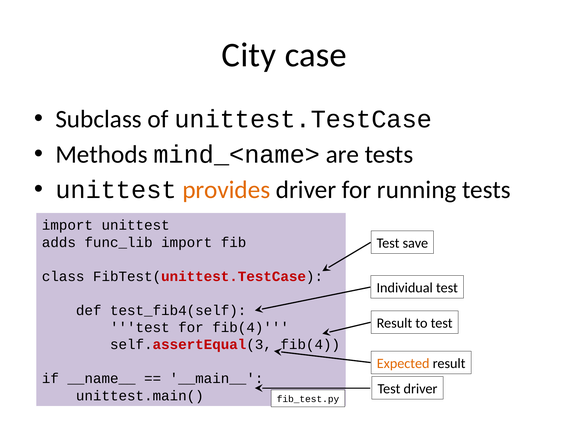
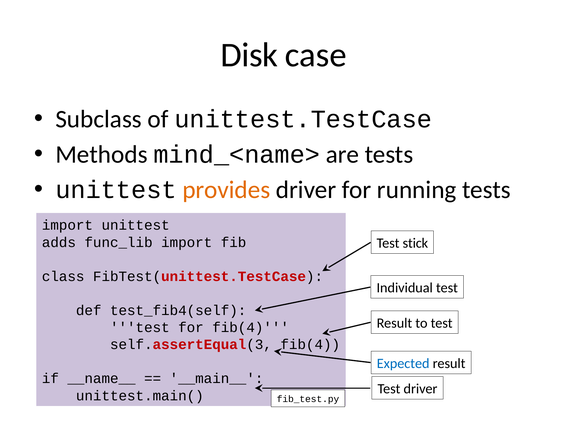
City: City -> Disk (249, 55)
save: save -> stick (415, 243)
Expected colour: orange -> blue (403, 363)
